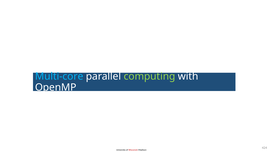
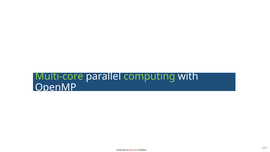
Multi-core colour: light blue -> light green (59, 76)
